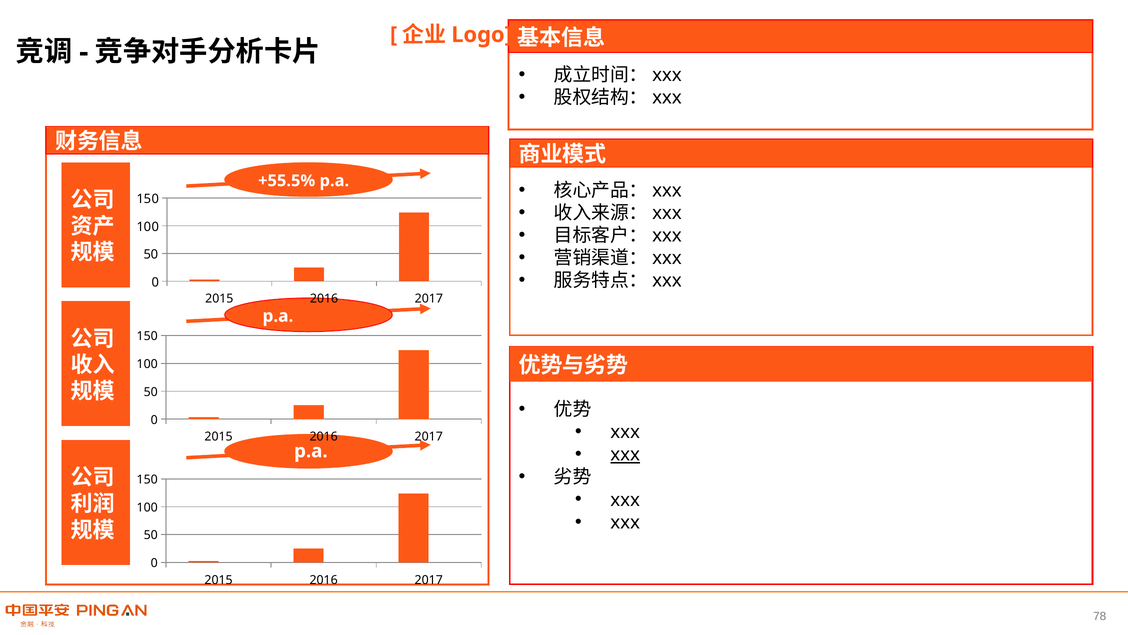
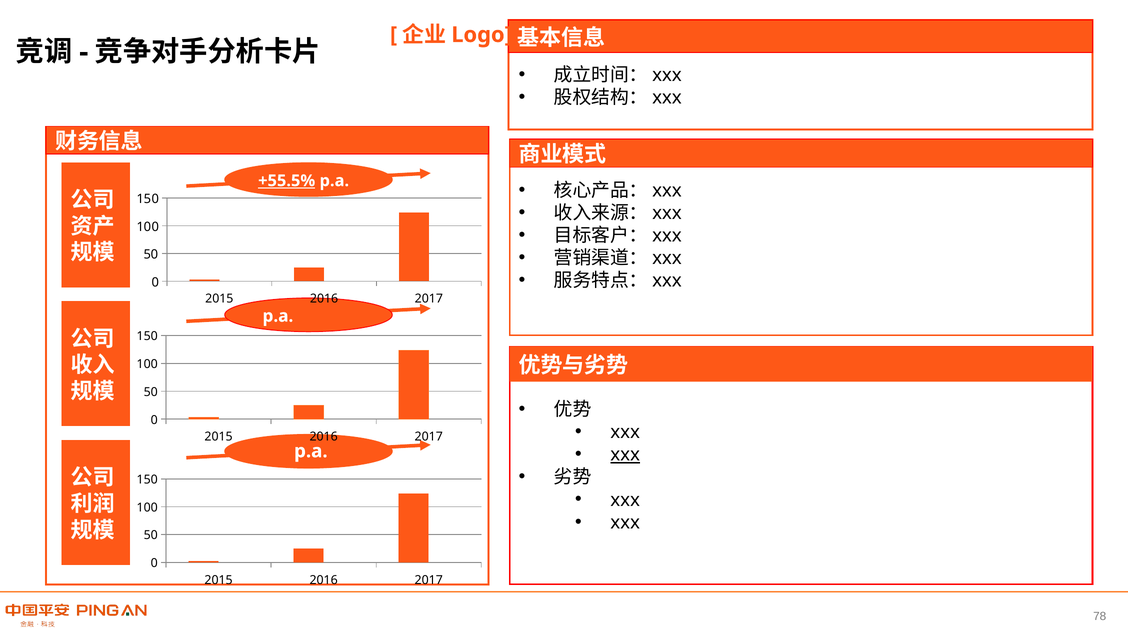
+55.5% underline: none -> present (287, 181)
